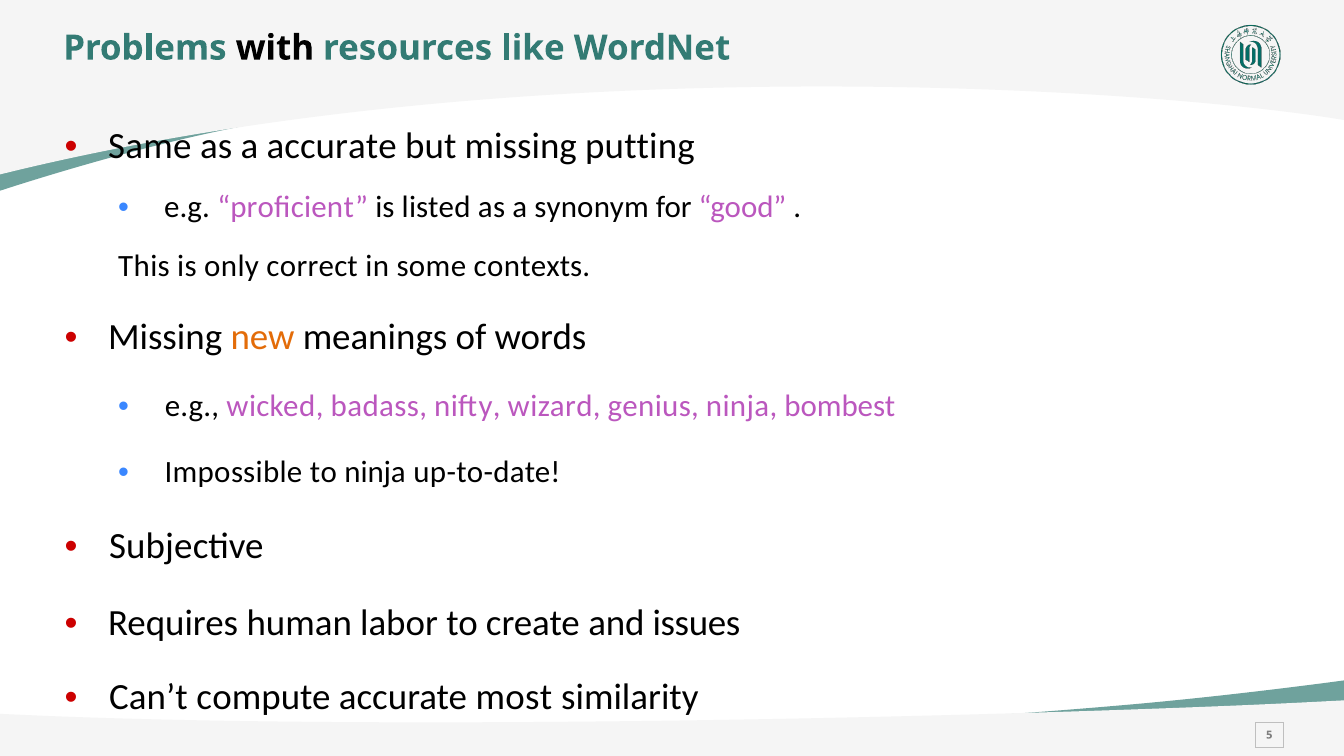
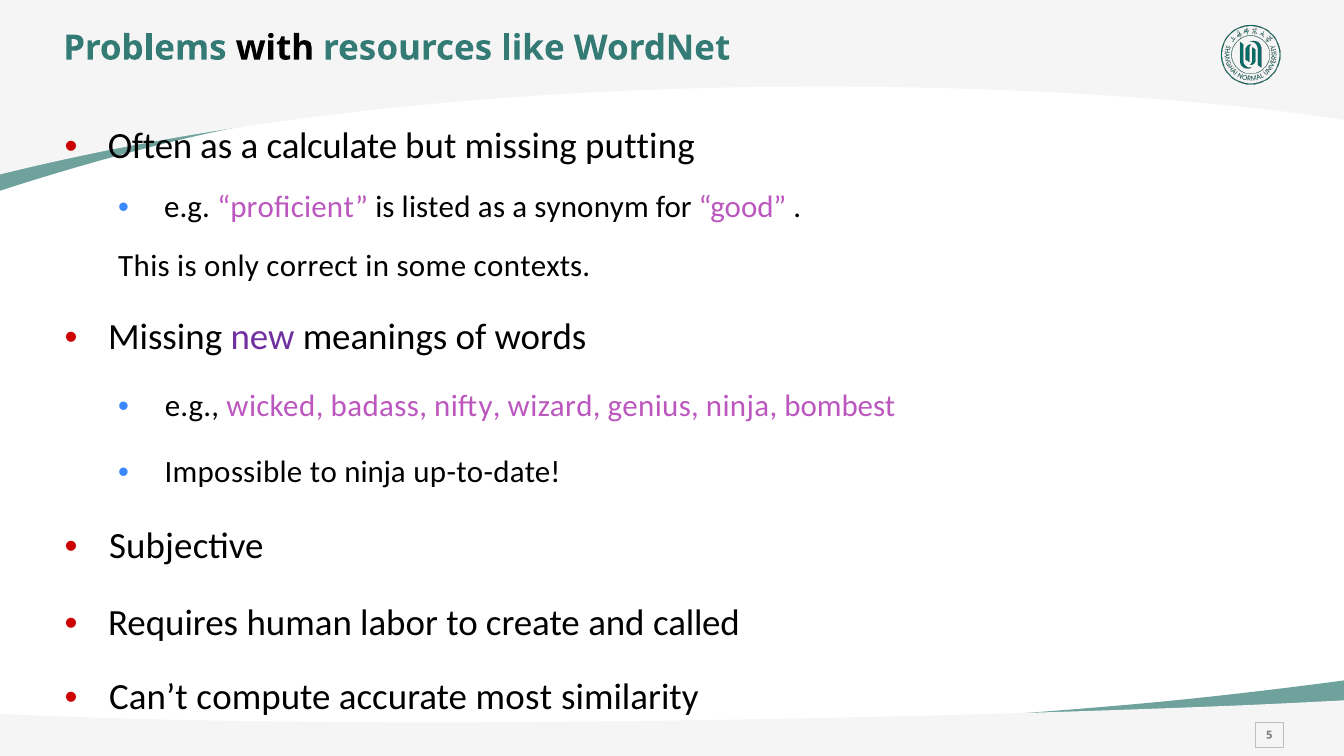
Same: Same -> Often (150, 146)
a accurate: accurate -> calculate (332, 146)
new colour: orange -> purple (263, 337)
issues: issues -> called (696, 623)
